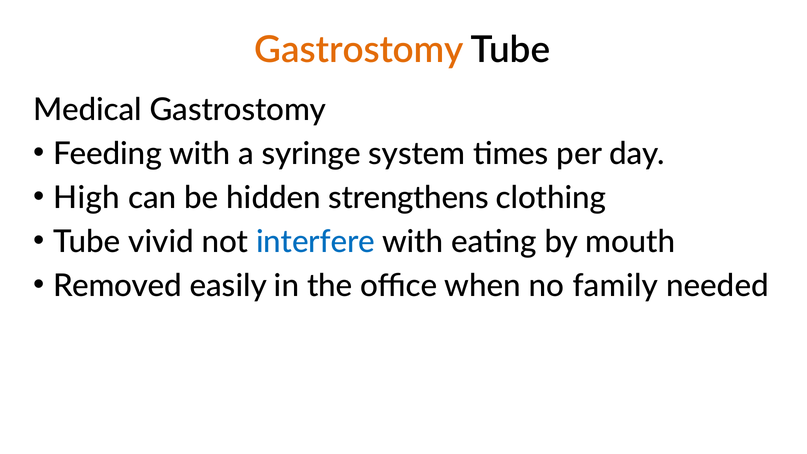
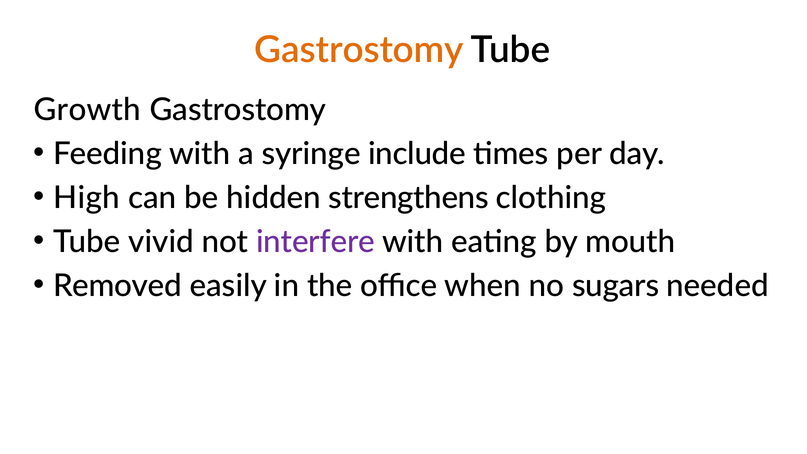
Medical: Medical -> Growth (87, 110)
system: system -> include (417, 154)
interfere colour: blue -> purple (316, 242)
family: family -> sugars (616, 286)
